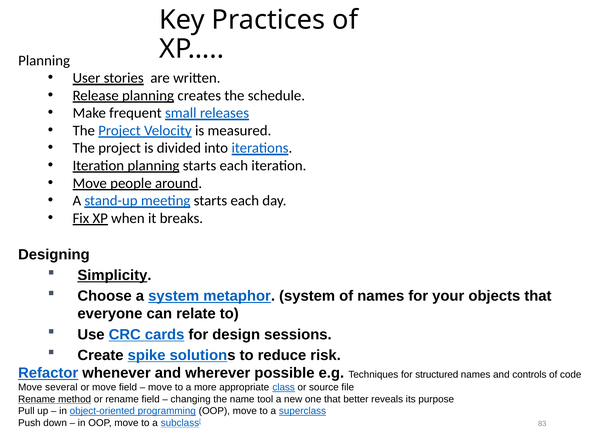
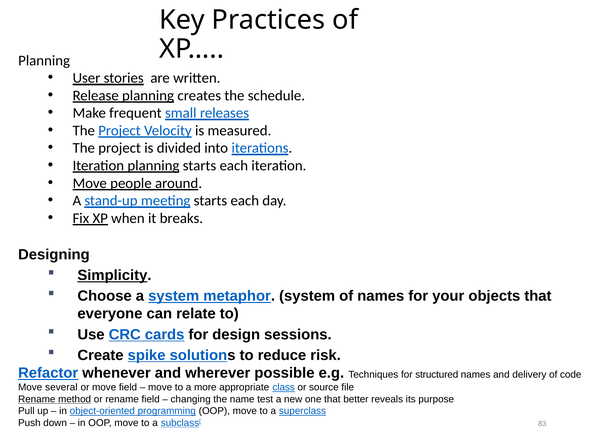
controls: controls -> delivery (529, 375)
tool: tool -> test (265, 400)
